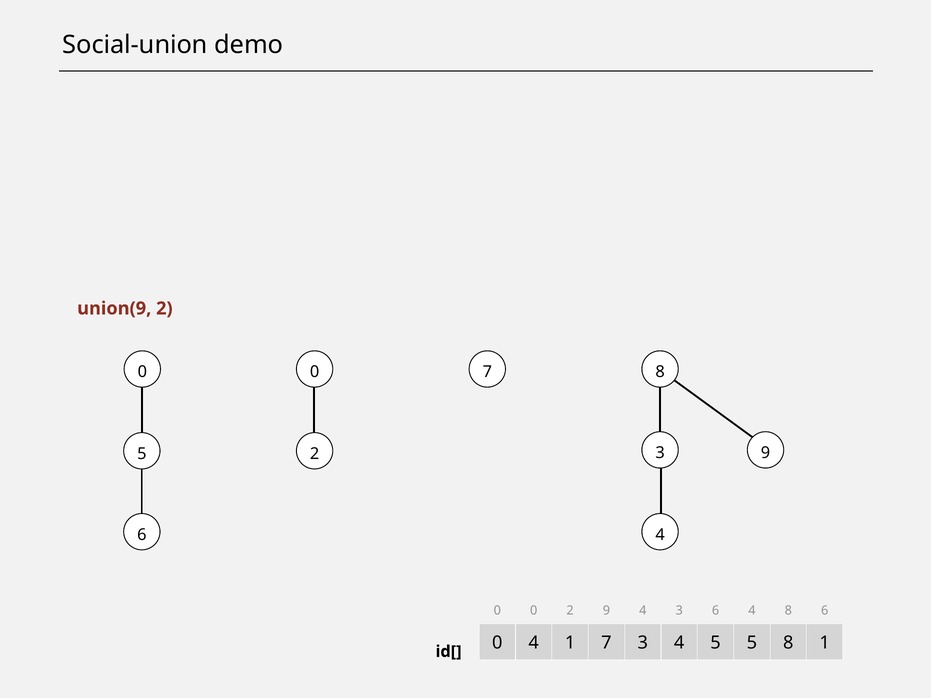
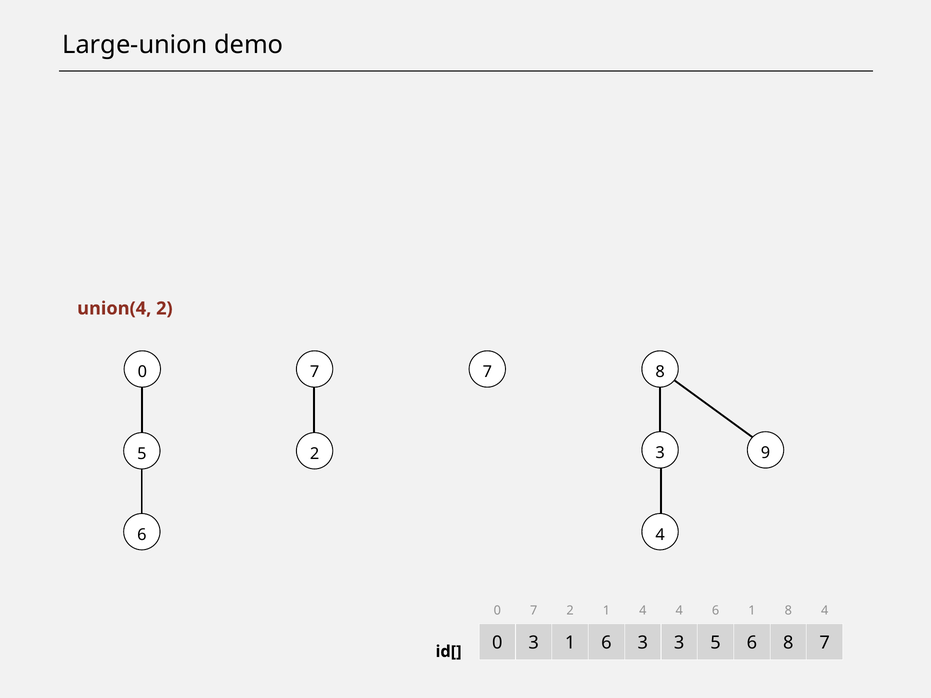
Social-union: Social-union -> Large-union (135, 45)
union(9: union(9 -> union(4 (114, 309)
0: 0 -> 7 (315, 372)
0: 0 -> 7 (534, 611)
2 9: 9 -> 1 (606, 611)
4 3: 3 -> 4 (679, 611)
6 4: 4 -> 1 (752, 611)
8 6: 6 -> 4 (825, 611)
0 4: 4 -> 3 (534, 643)
1 7: 7 -> 6 (606, 643)
4: 4 -> 3 (679, 643)
5: 5 -> 6 (752, 643)
8 1: 1 -> 7 (825, 643)
